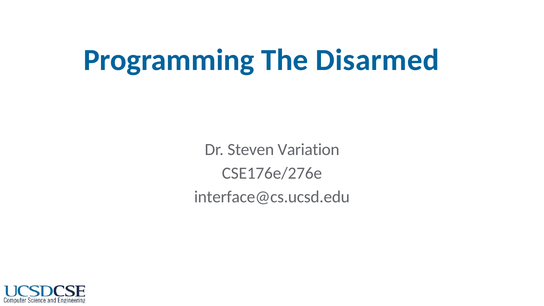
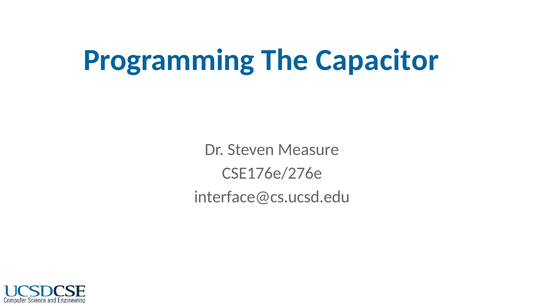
Disarmed: Disarmed -> Capacitor (377, 60)
Variation: Variation -> Measure (308, 149)
